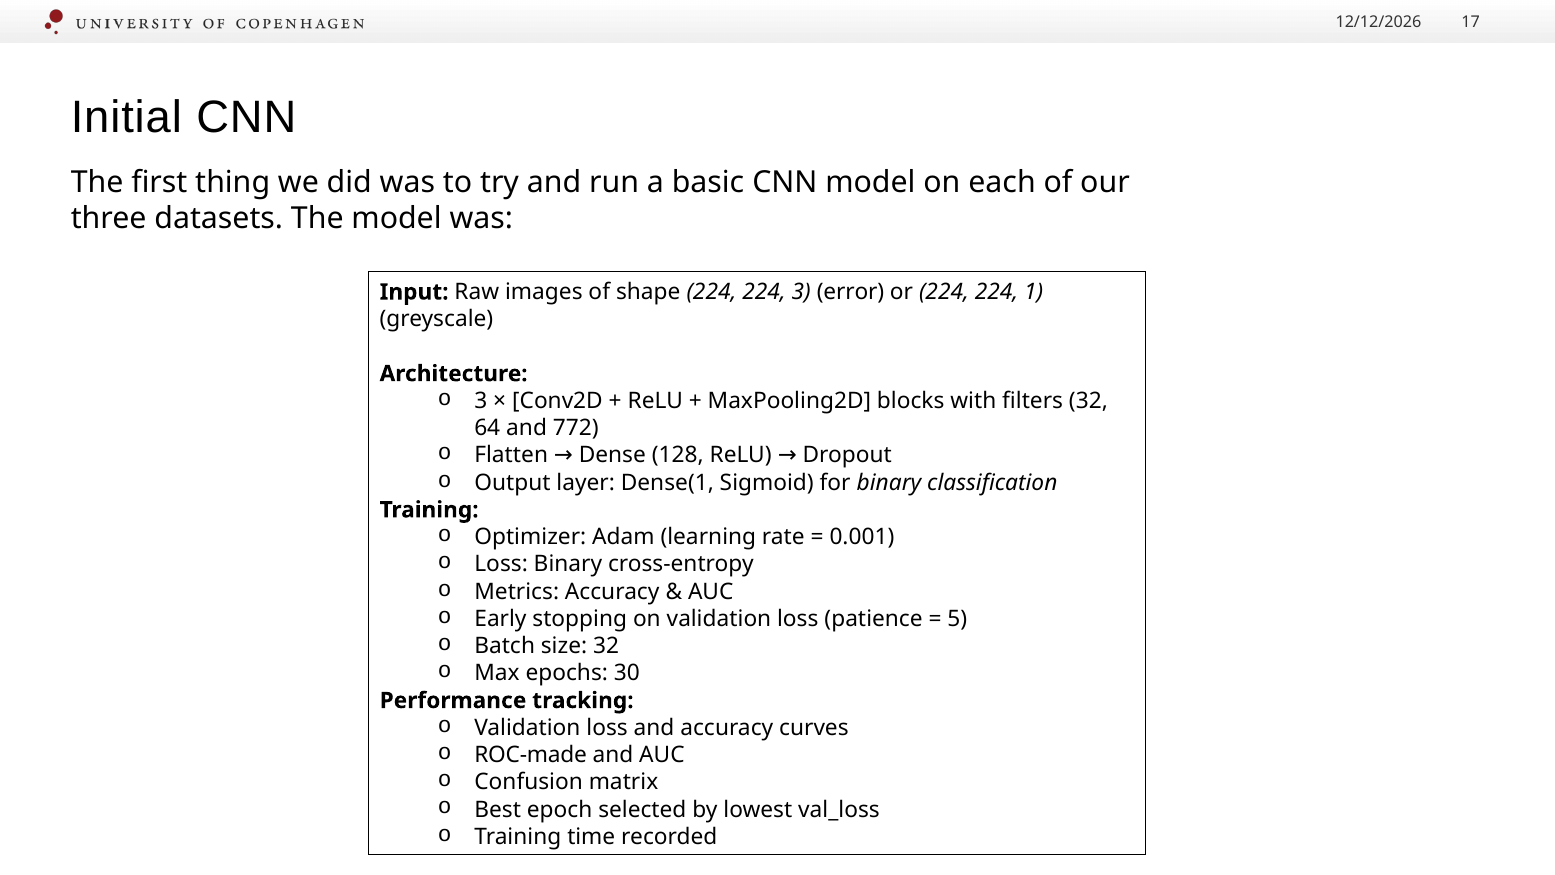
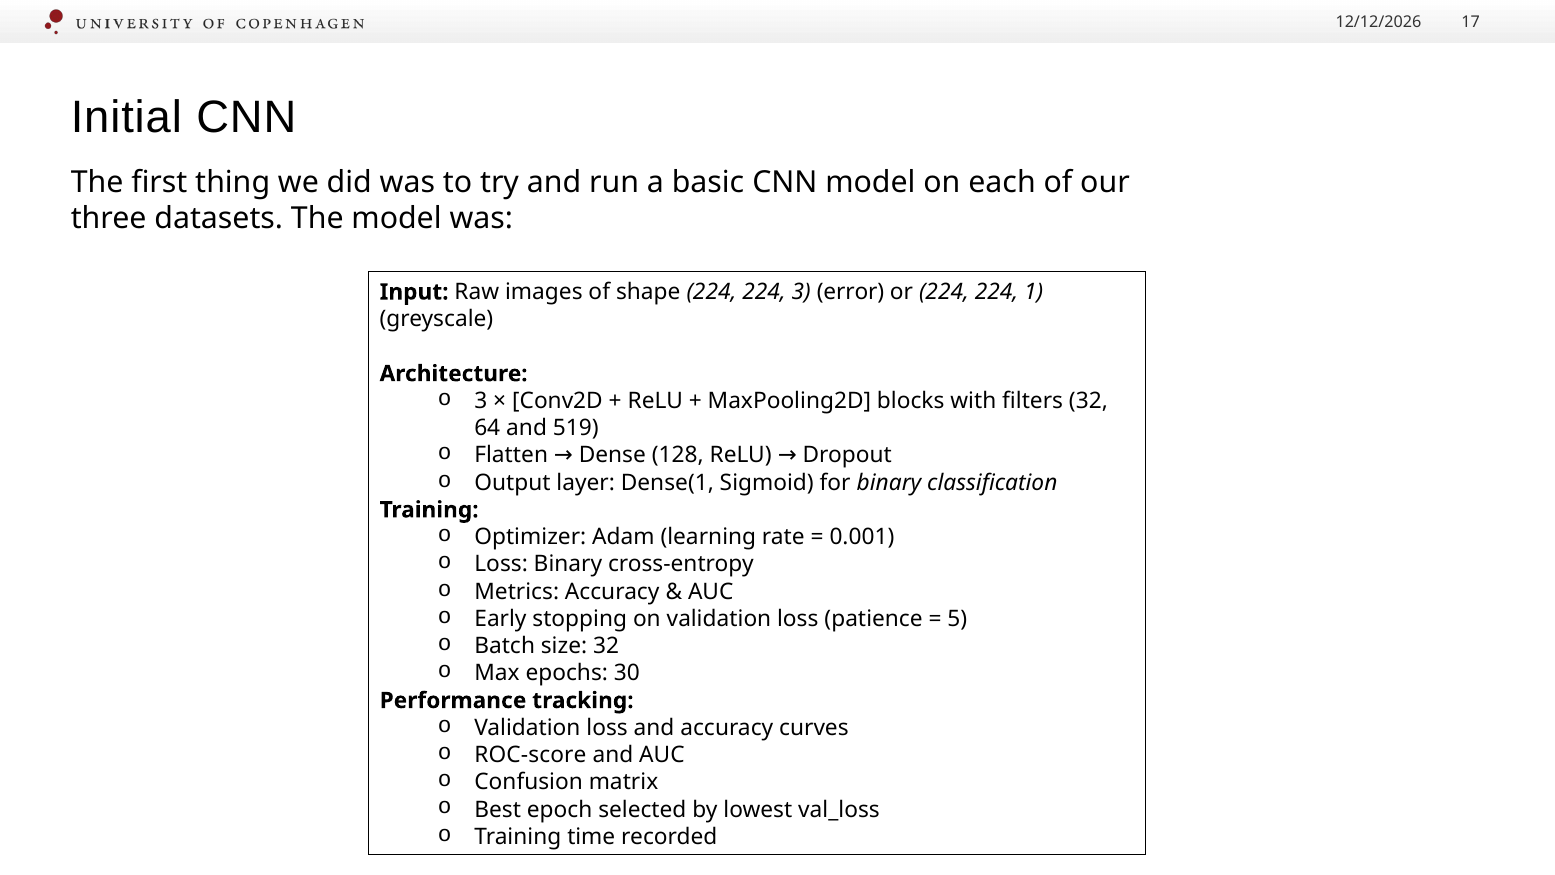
772: 772 -> 519 (576, 428)
ROC-made: ROC-made -> ROC-score (530, 755)
